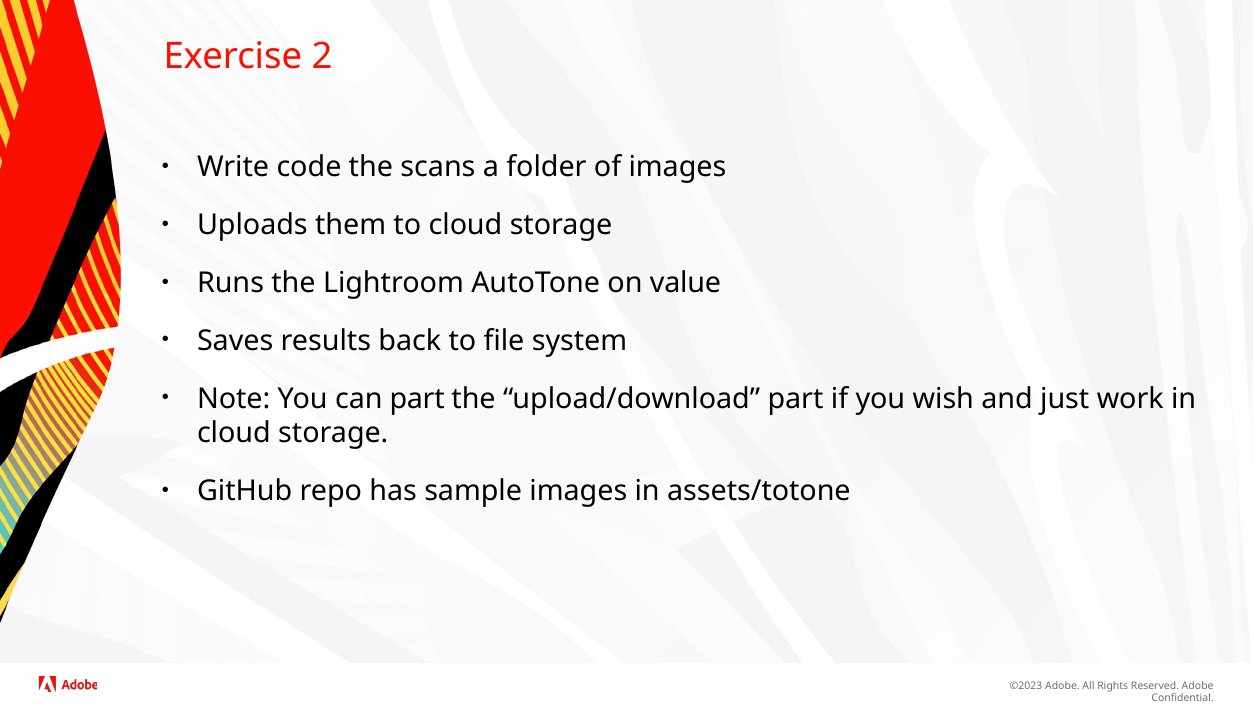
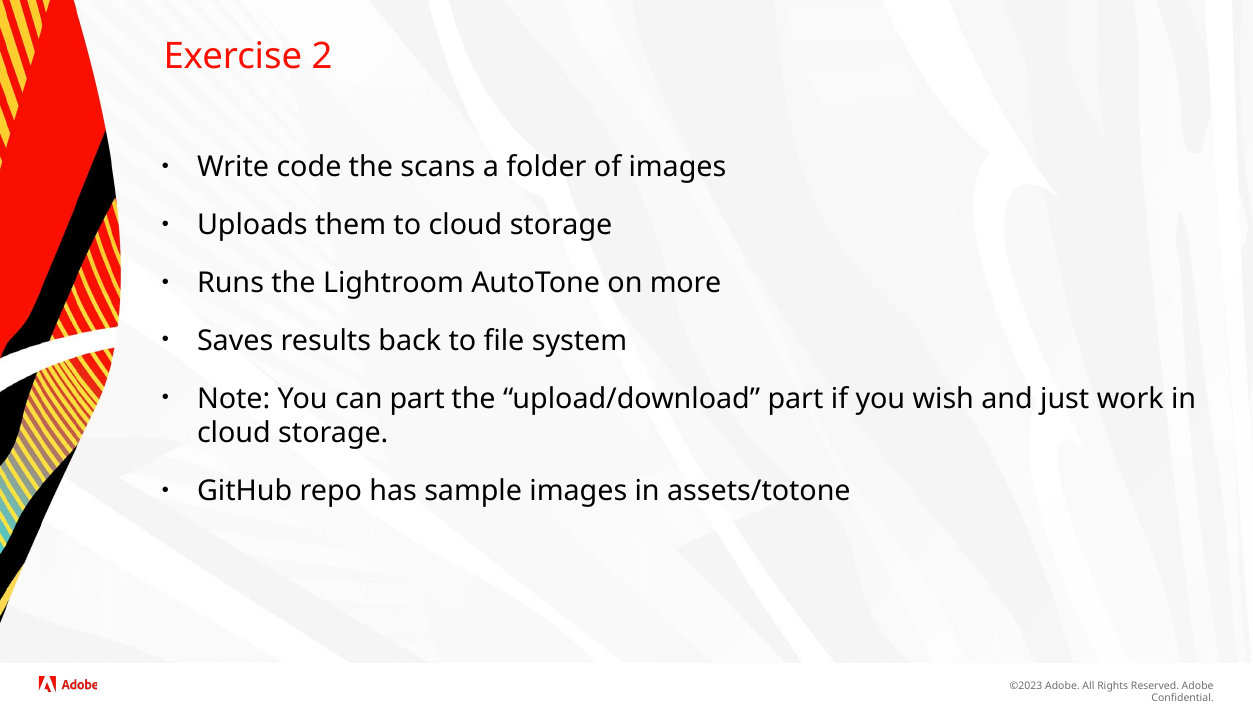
value: value -> more (686, 283)
